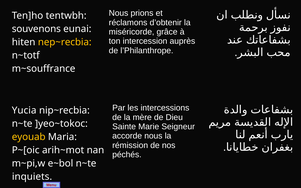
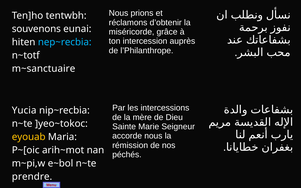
nep~recbia colour: yellow -> light blue (65, 42)
m~souffrance: m~souffrance -> m~sanctuaire (44, 69)
inquiets: inquiets -> prendre (32, 177)
